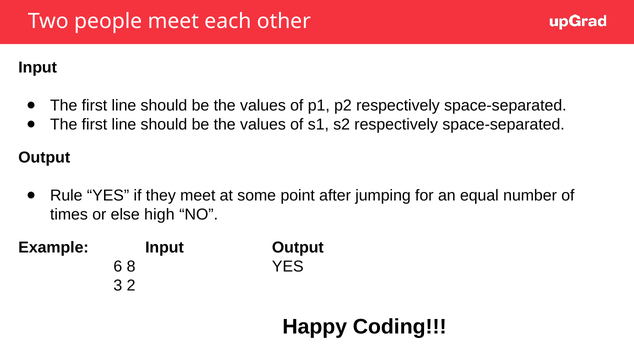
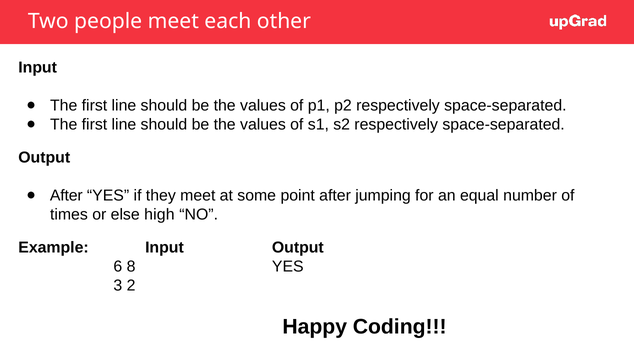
Rule: Rule -> After (66, 196)
